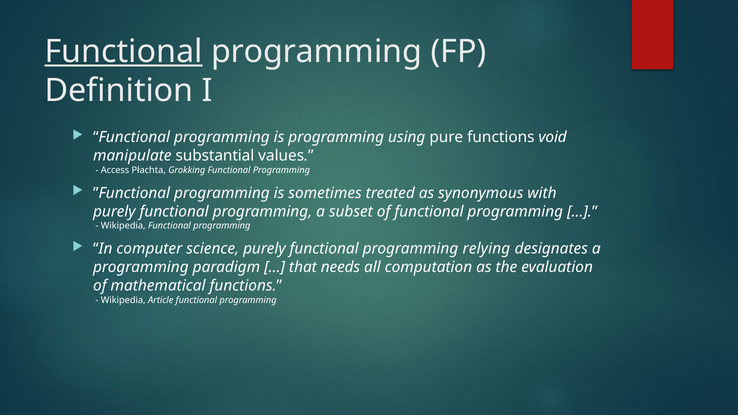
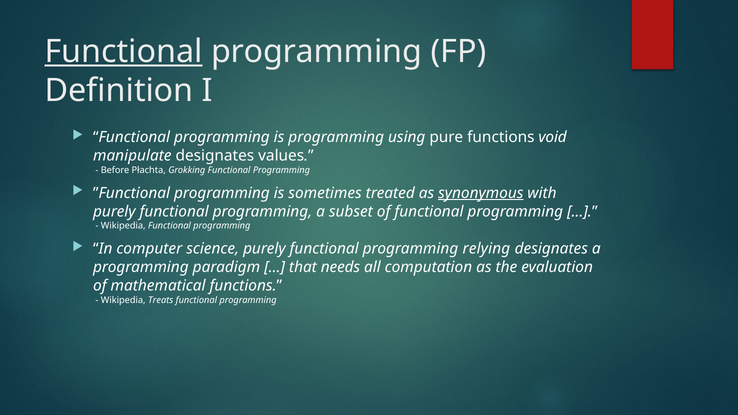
manipulate substantial: substantial -> designates (215, 156)
Access: Access -> Before (115, 170)
synonymous underline: none -> present (481, 193)
Article: Article -> Treats (161, 300)
